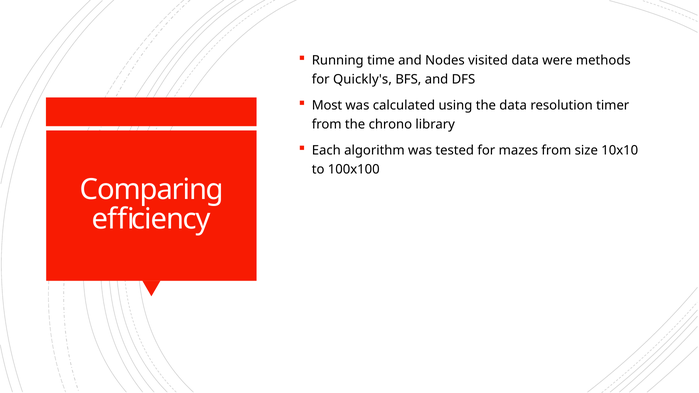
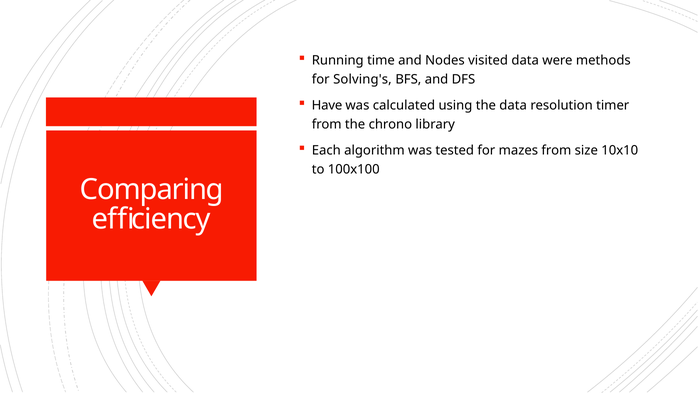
Quickly's: Quickly's -> Solving's (362, 79)
Most: Most -> Have (327, 106)
